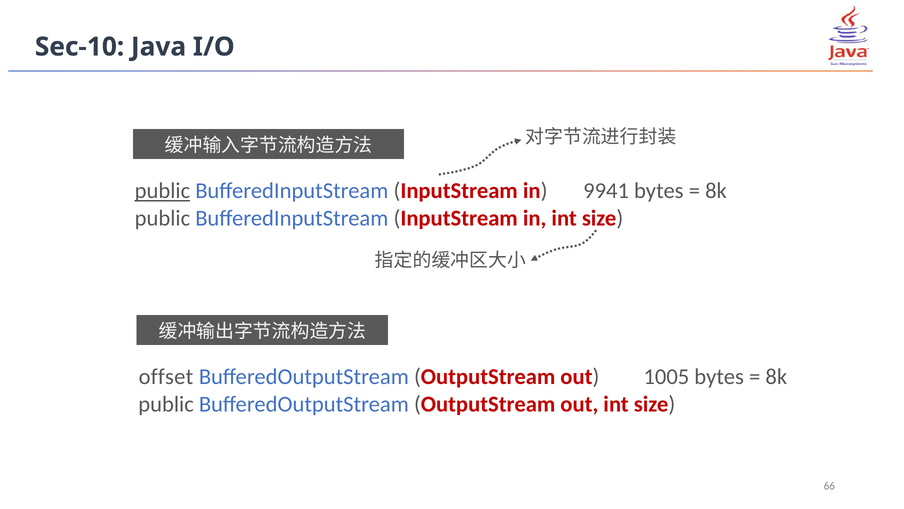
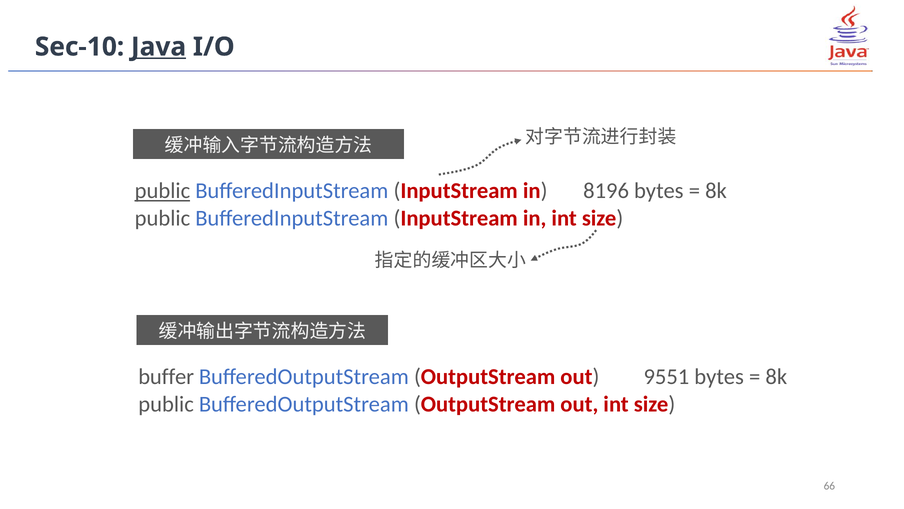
Java underline: none -> present (159, 47)
9941: 9941 -> 8196 (606, 191)
offset: offset -> buffer (166, 377)
1005: 1005 -> 9551 (666, 377)
